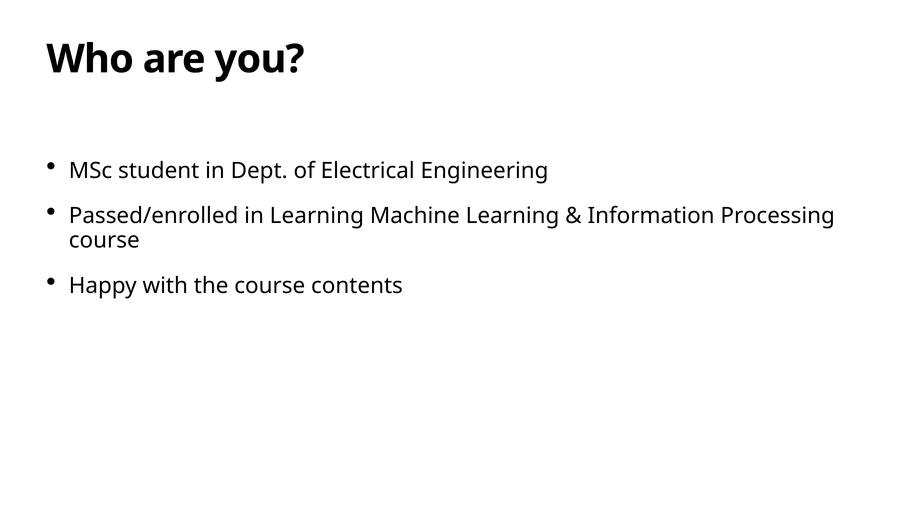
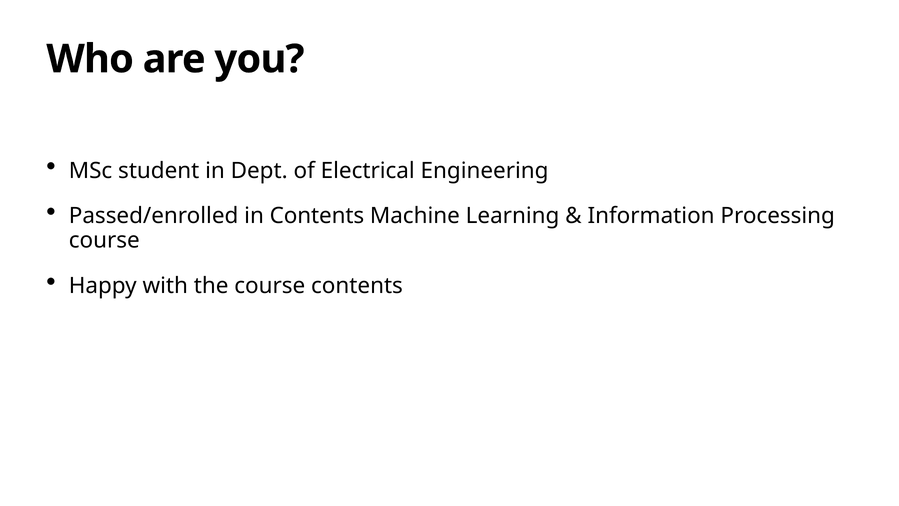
in Learning: Learning -> Contents (317, 216)
